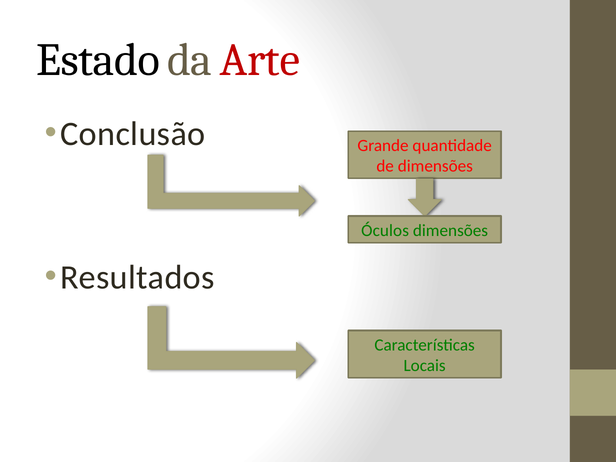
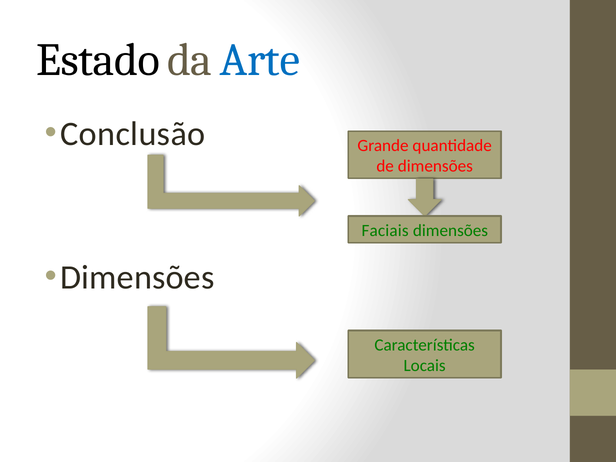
Arte colour: red -> blue (260, 60)
Óculos: Óculos -> Faciais (385, 231)
Resultados: Resultados -> Dimensões (137, 277)
